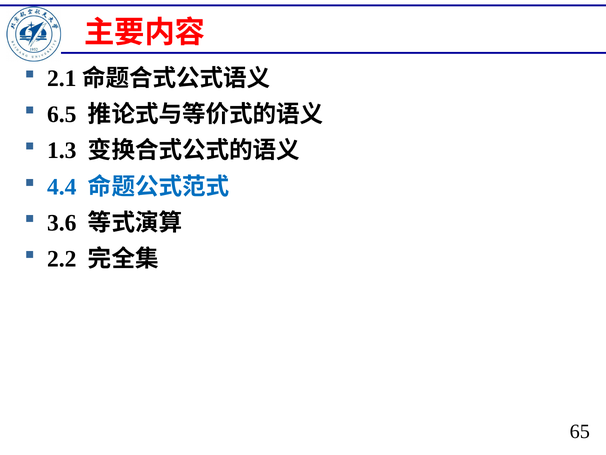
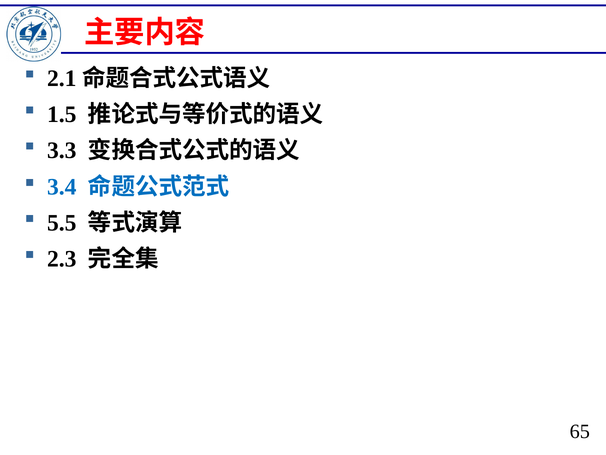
6.5: 6.5 -> 1.5 (62, 114)
1.3: 1.3 -> 3.3 (62, 150)
4.4: 4.4 -> 3.4 (62, 187)
3.6: 3.6 -> 5.5 (62, 223)
2.2: 2.2 -> 2.3 (62, 259)
